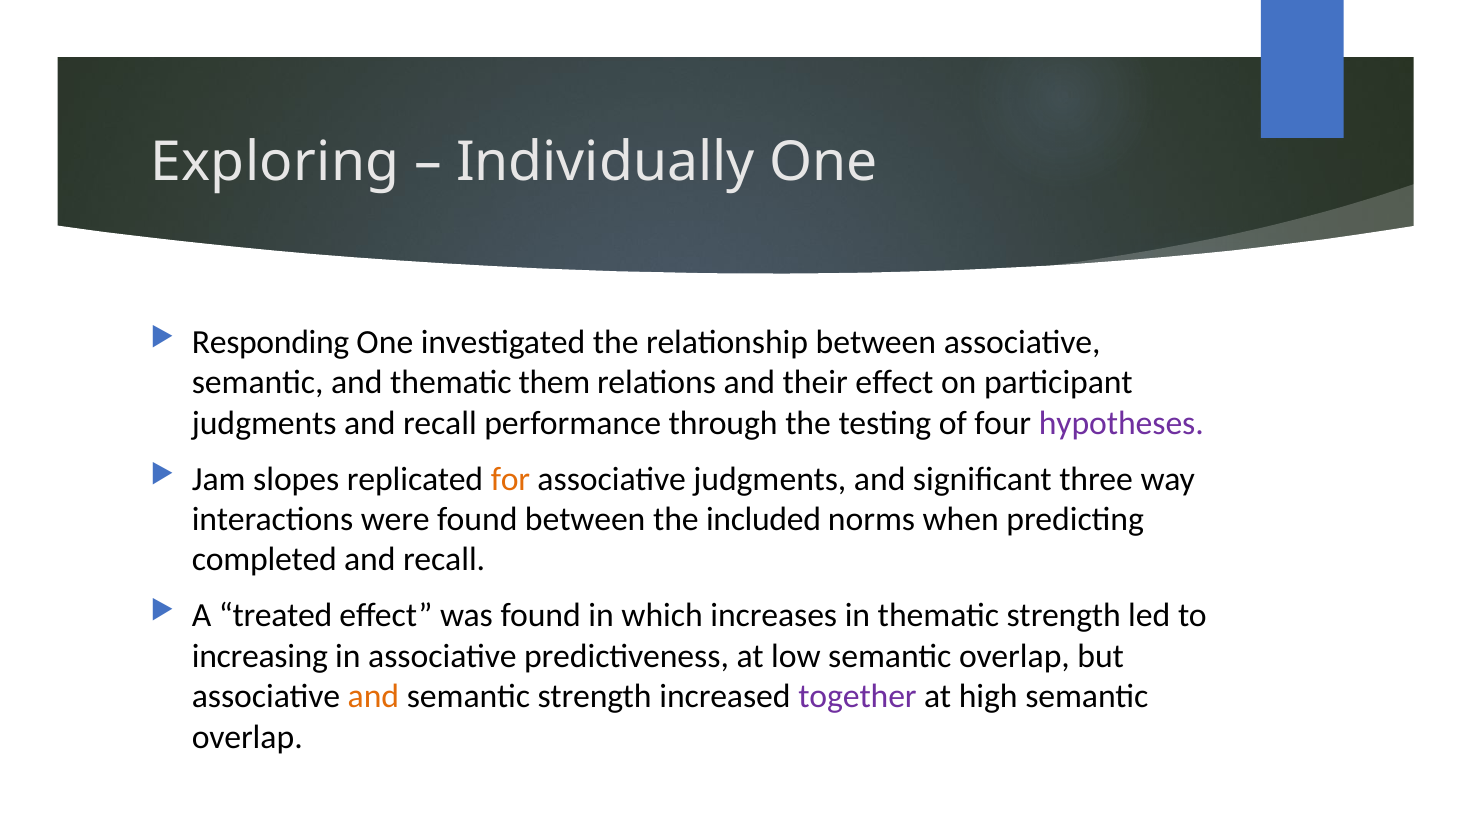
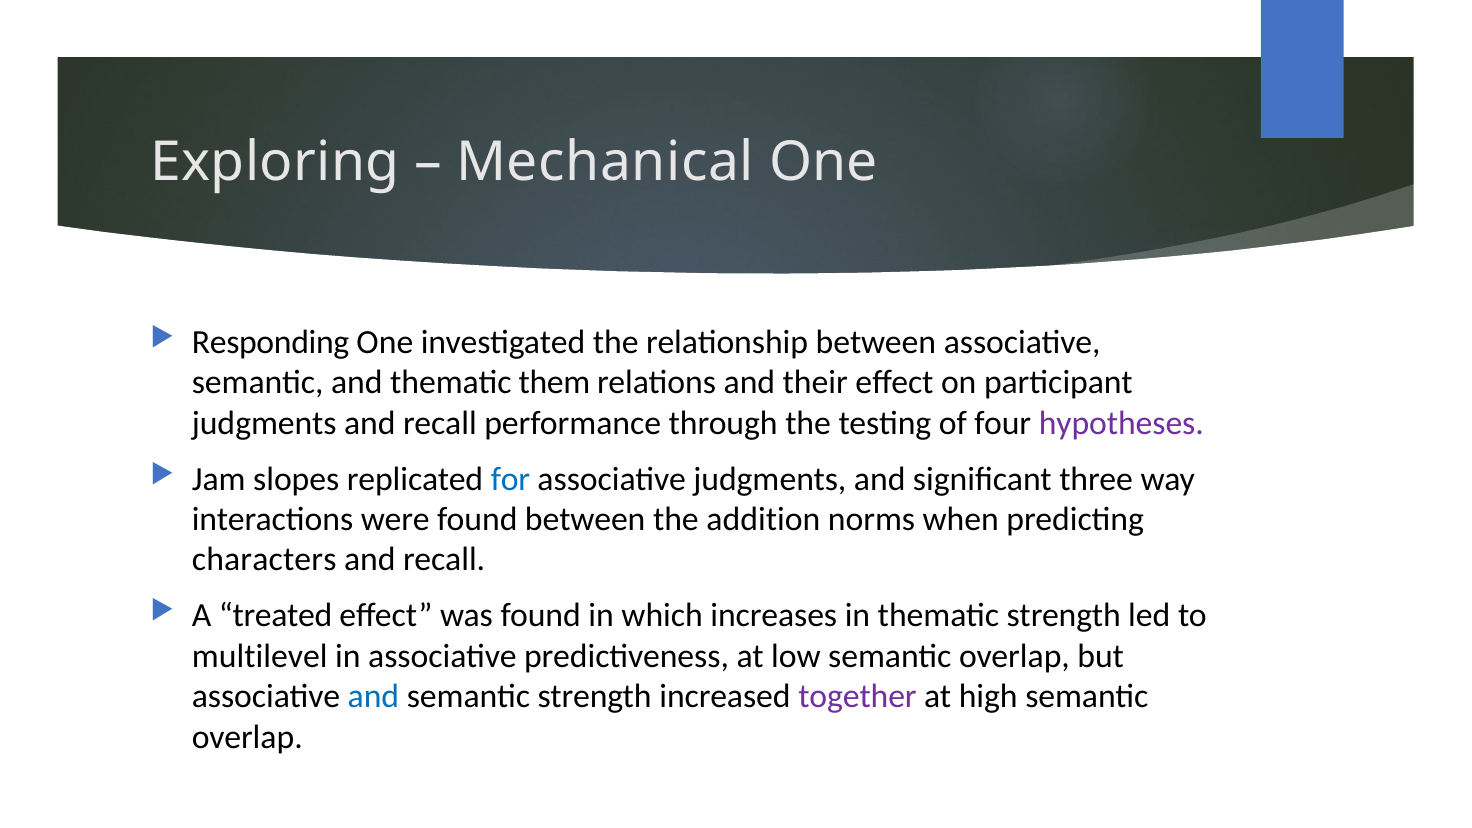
Individually: Individually -> Mechanical (605, 162)
for colour: orange -> blue (510, 479)
included: included -> addition (763, 519)
completed: completed -> characters (264, 560)
increasing: increasing -> multilevel (260, 656)
and colour: orange -> blue (373, 696)
